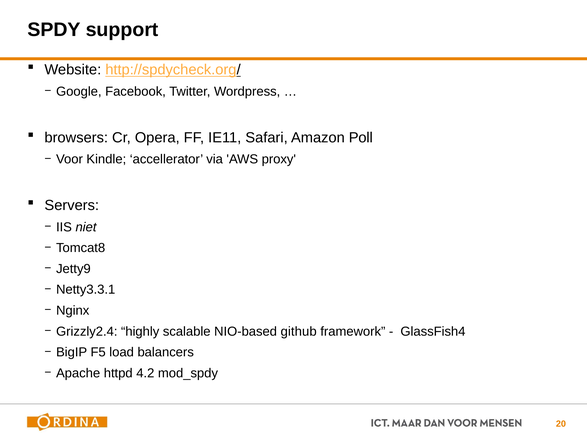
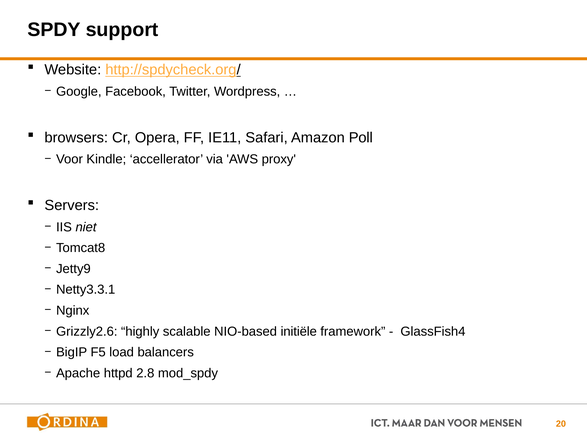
Grizzly2.4: Grizzly2.4 -> Grizzly2.6 (87, 332)
github: github -> initiële (299, 332)
4.2: 4.2 -> 2.8 (145, 373)
